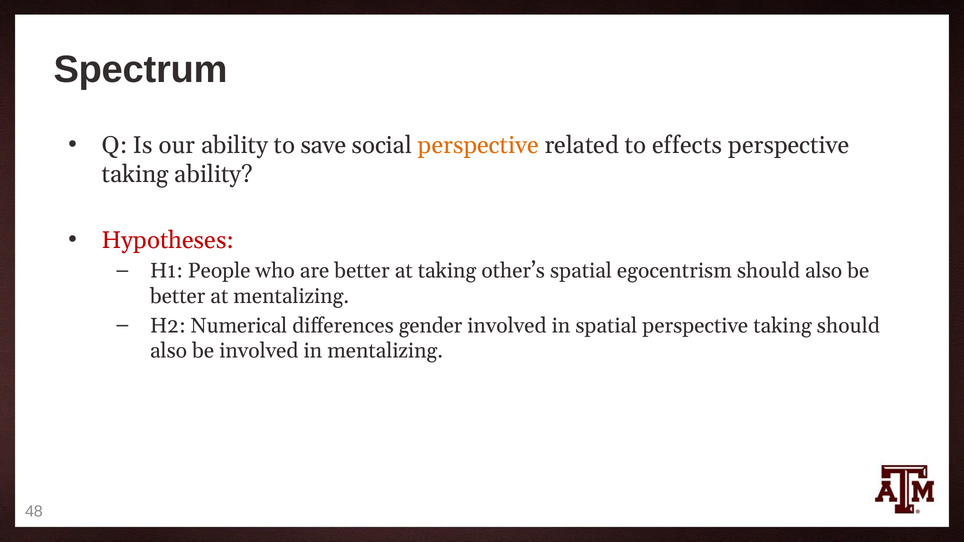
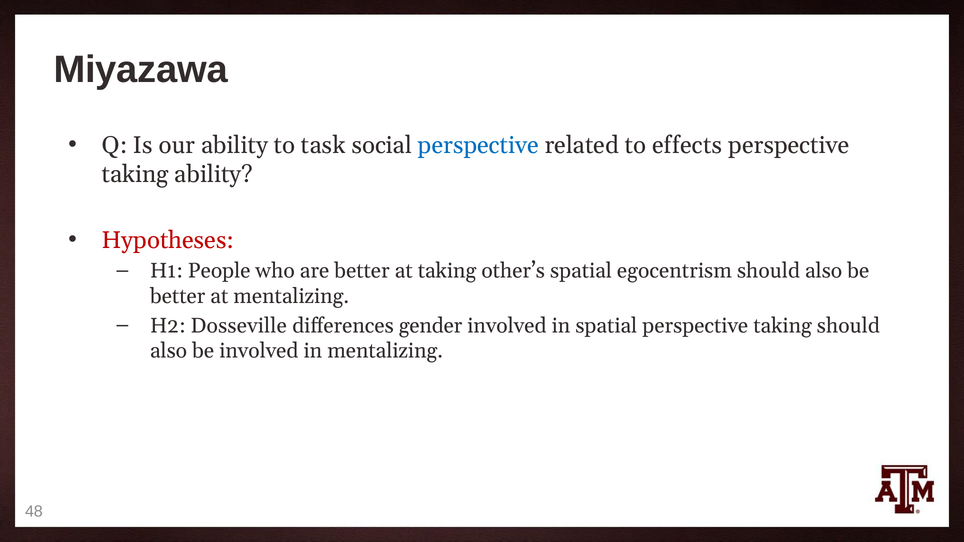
Spectrum: Spectrum -> Miyazawa (141, 70)
save: save -> task (323, 145)
perspective colour: orange -> blue (478, 145)
Numerical: Numerical -> Dosseville (239, 326)
